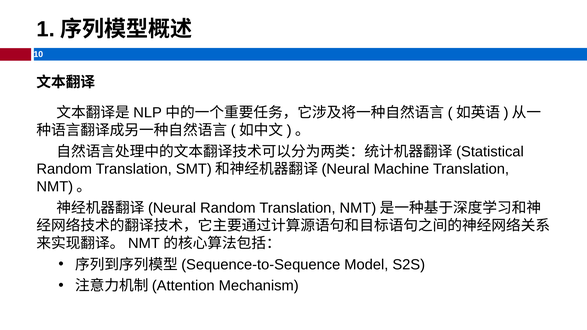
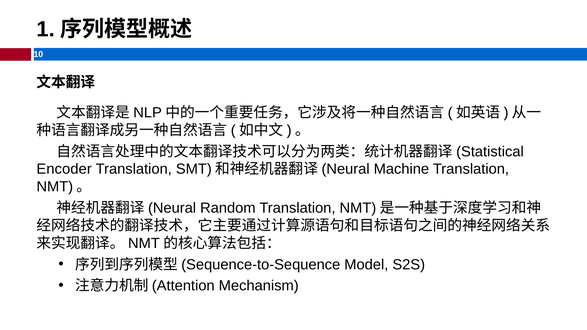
Random: Random -> Encoder (64, 169)
